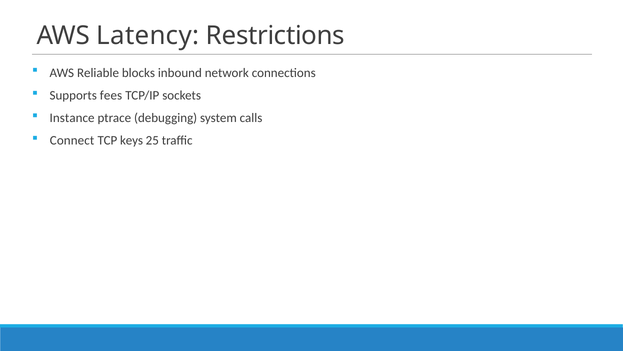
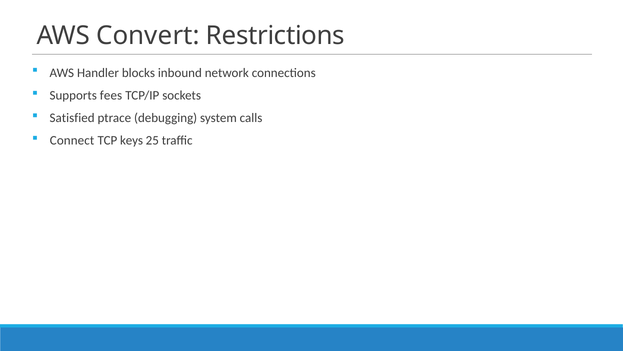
Latency: Latency -> Convert (148, 36)
Reliable: Reliable -> Handler (98, 73)
Instance: Instance -> Satisfied (72, 118)
